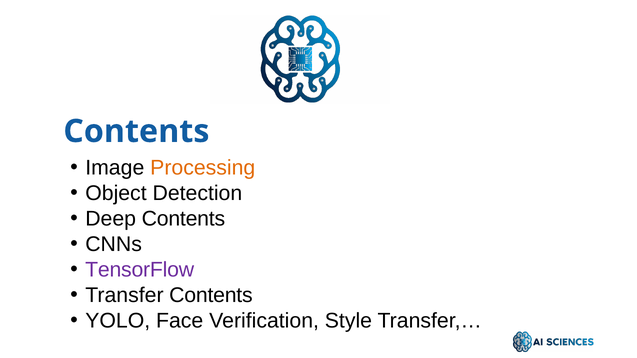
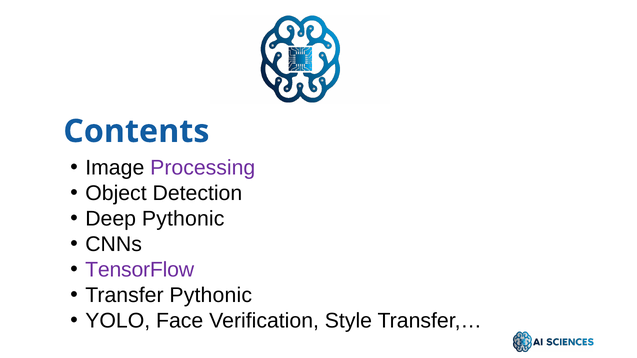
Processing colour: orange -> purple (203, 168)
Deep Contents: Contents -> Pythonic (183, 219)
Transfer Contents: Contents -> Pythonic (211, 295)
